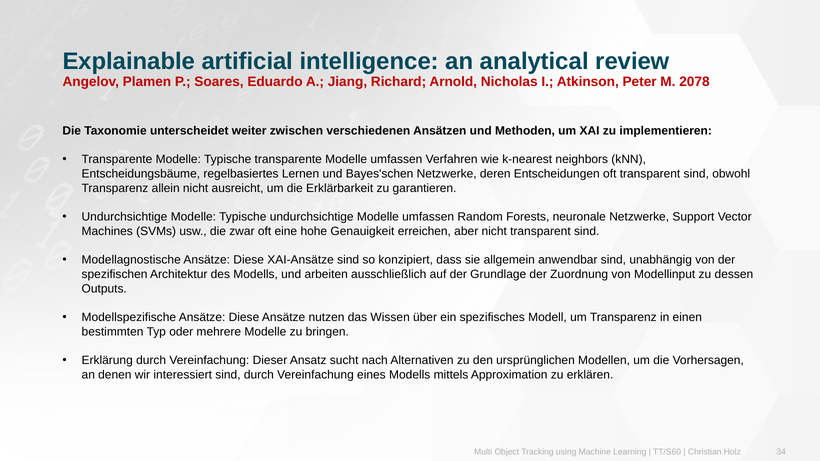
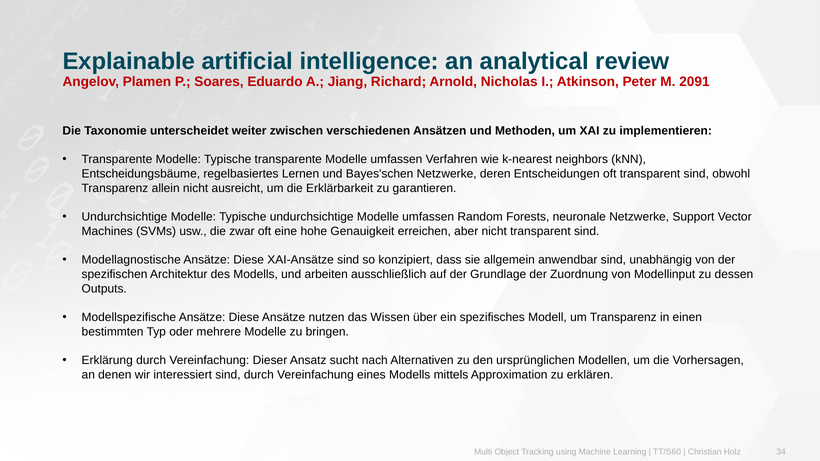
2078: 2078 -> 2091 (694, 82)
